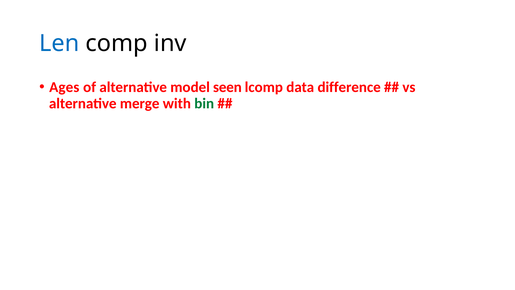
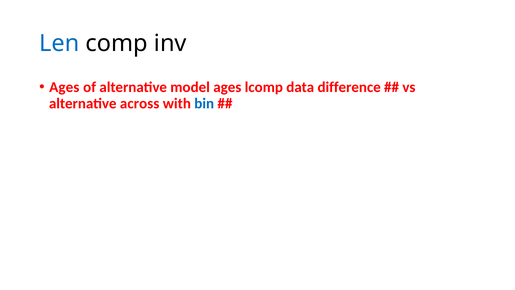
model seen: seen -> ages (227, 87)
merge: merge -> across (140, 103)
bin colour: green -> blue (204, 103)
